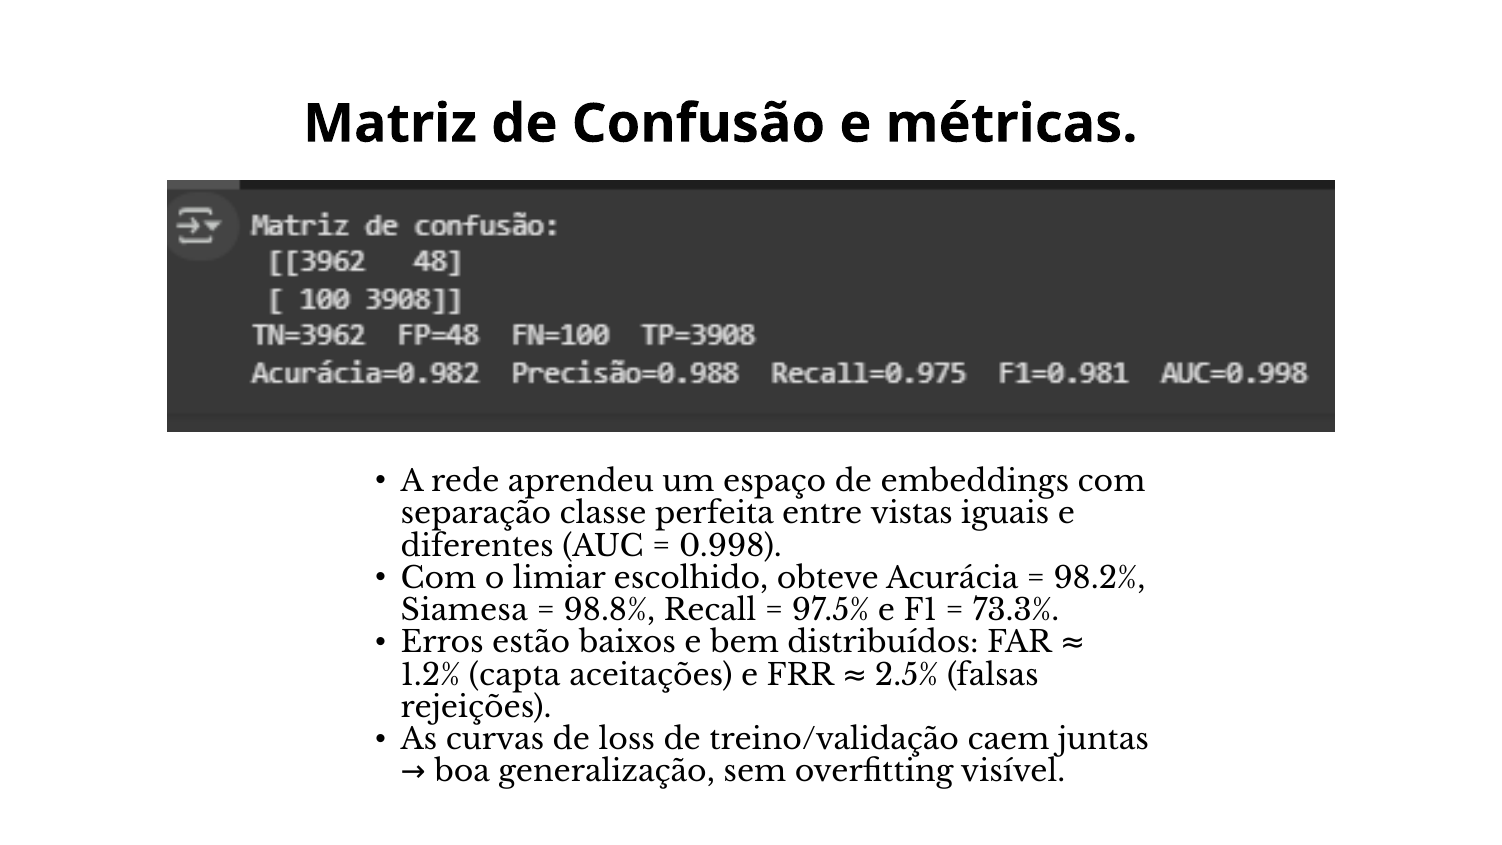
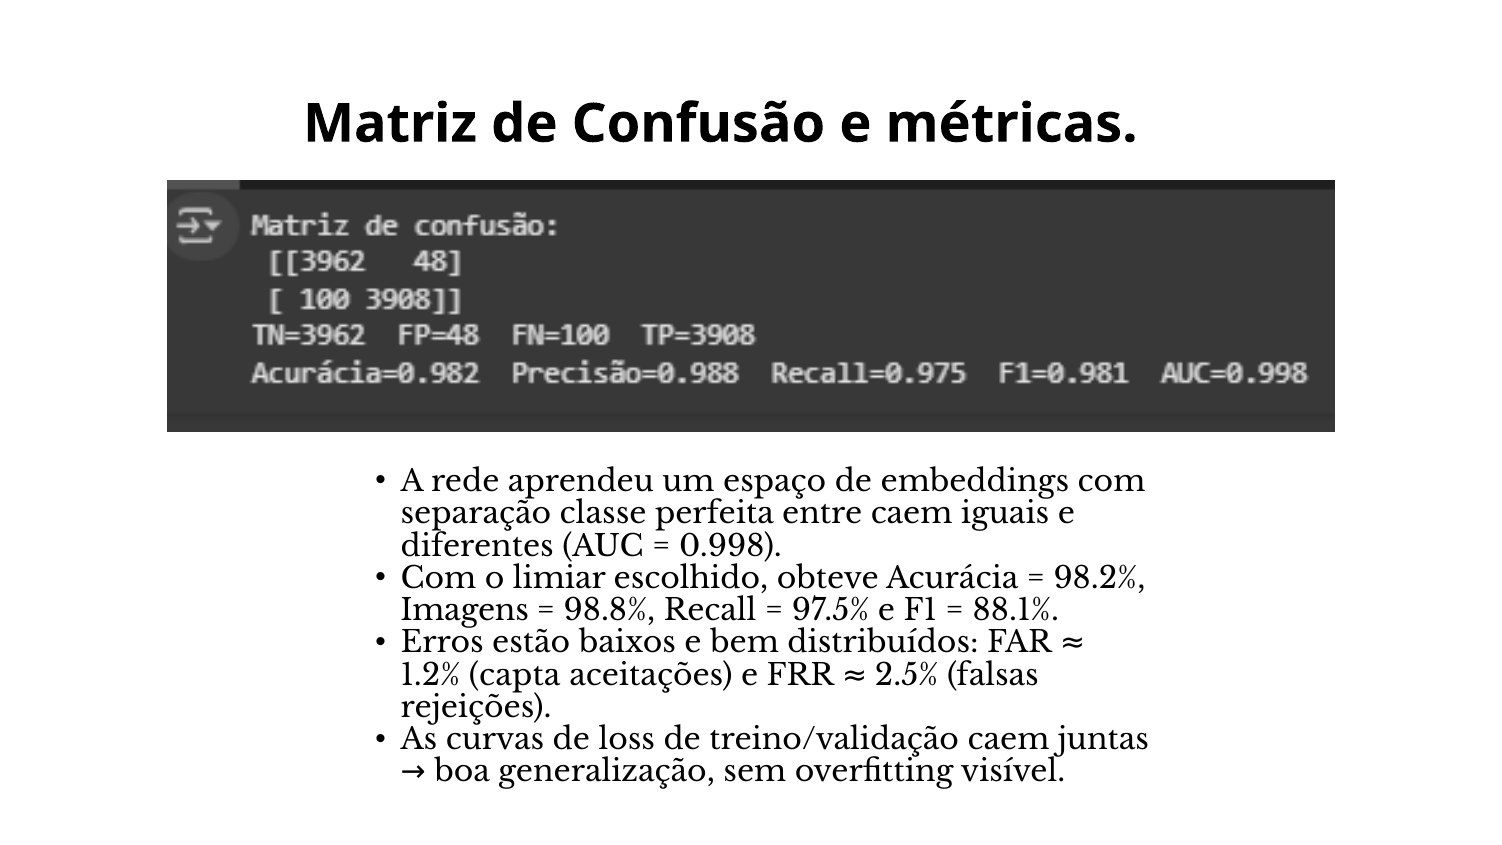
entre vistas: vistas -> caem (912, 514)
Siamesa: Siamesa -> Imagens (465, 611)
73.3%: 73.3% -> 88.1% (1016, 611)
